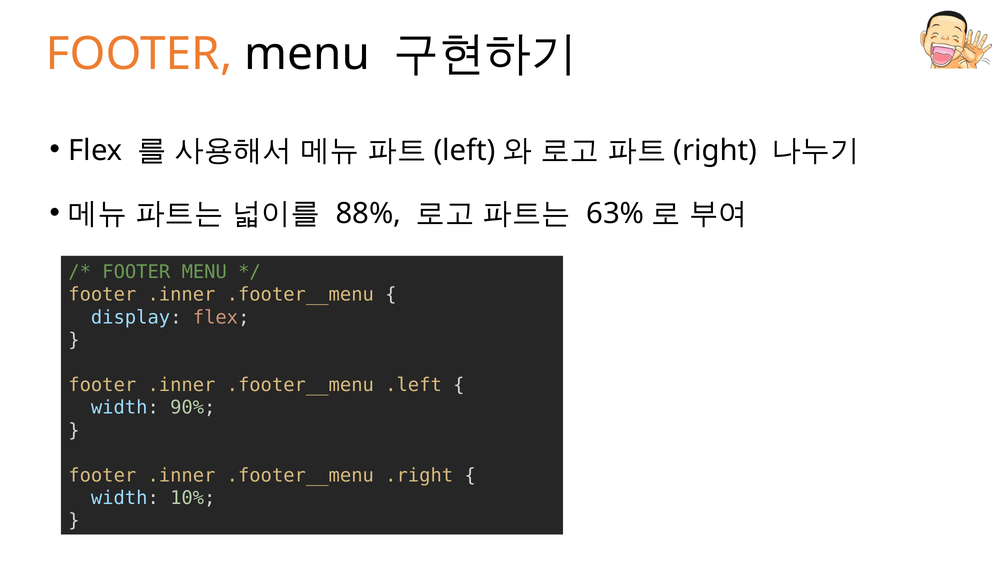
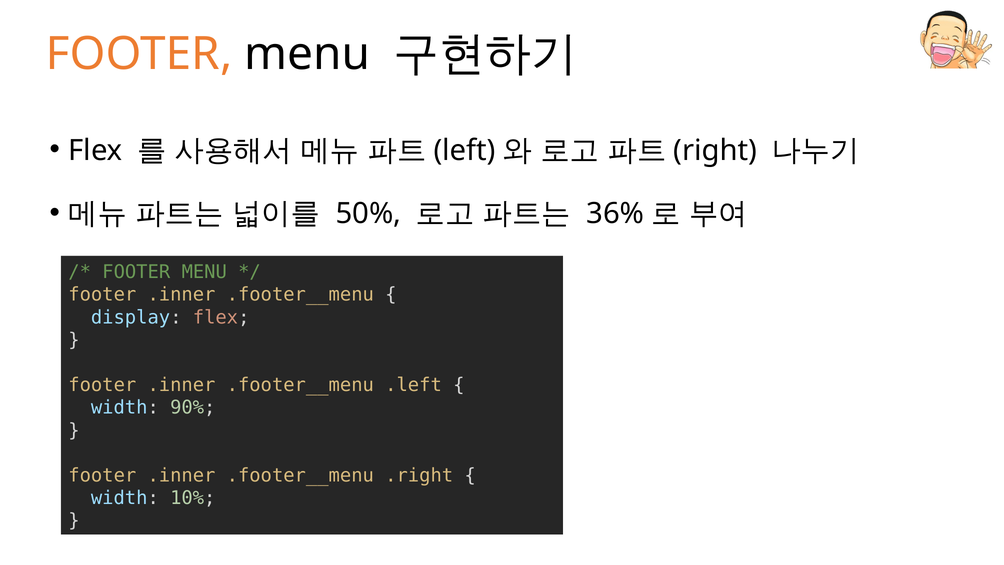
88%: 88% -> 50% (368, 214)
63%: 63% -> 36% (615, 214)
